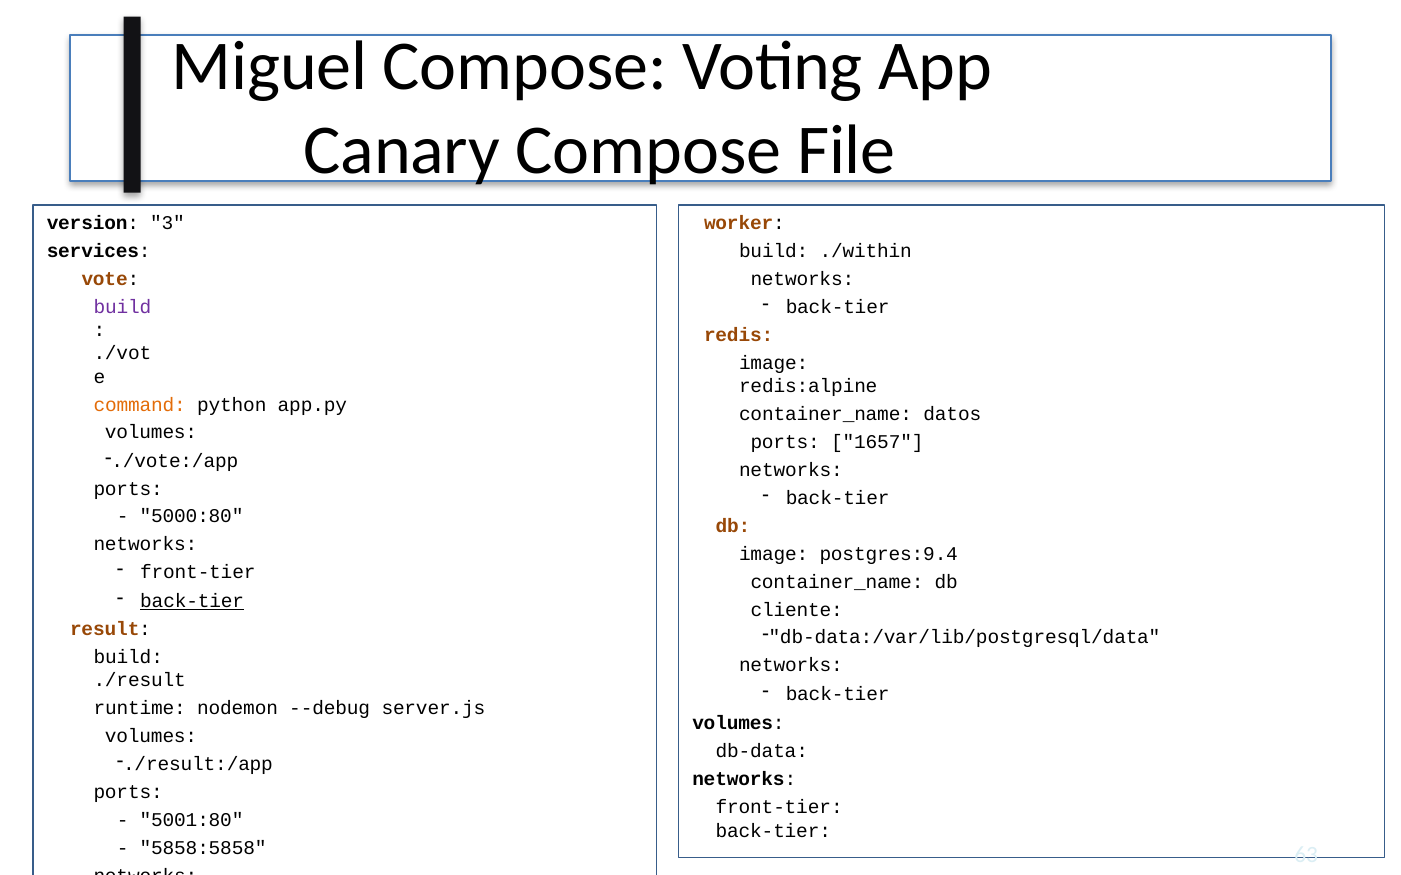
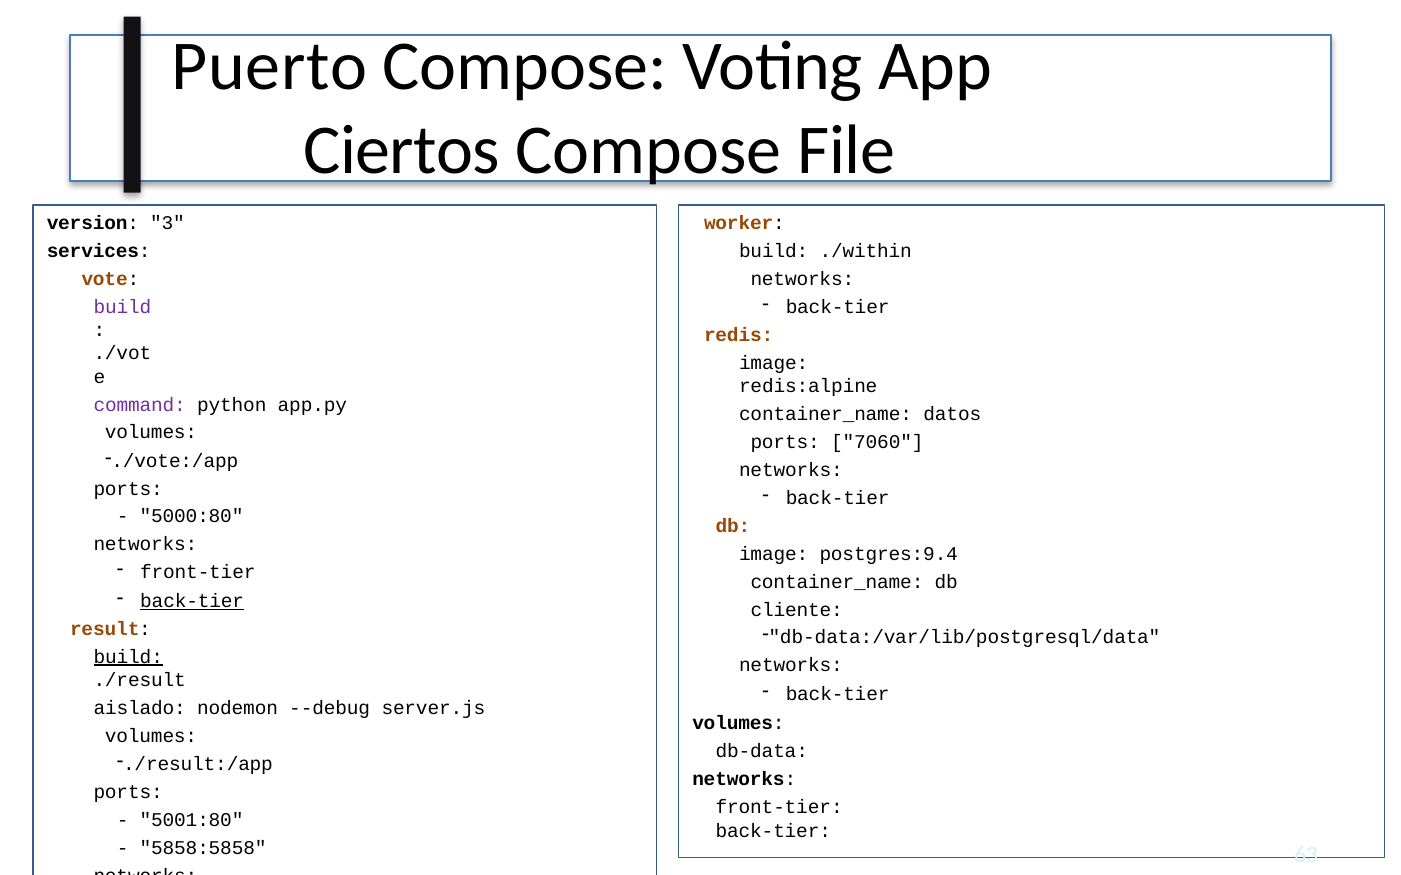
Miguel: Miguel -> Puerto (269, 66)
Canary: Canary -> Ciertos (402, 150)
command colour: orange -> purple (140, 405)
1657: 1657 -> 7060 (877, 443)
build underline: none -> present (128, 657)
runtime: runtime -> aislado (140, 708)
